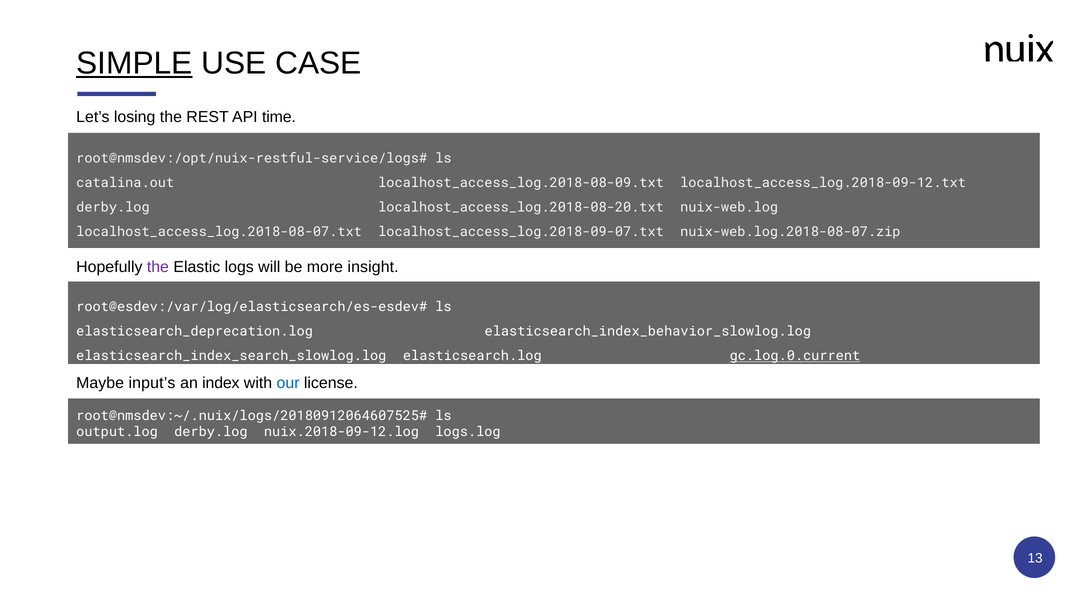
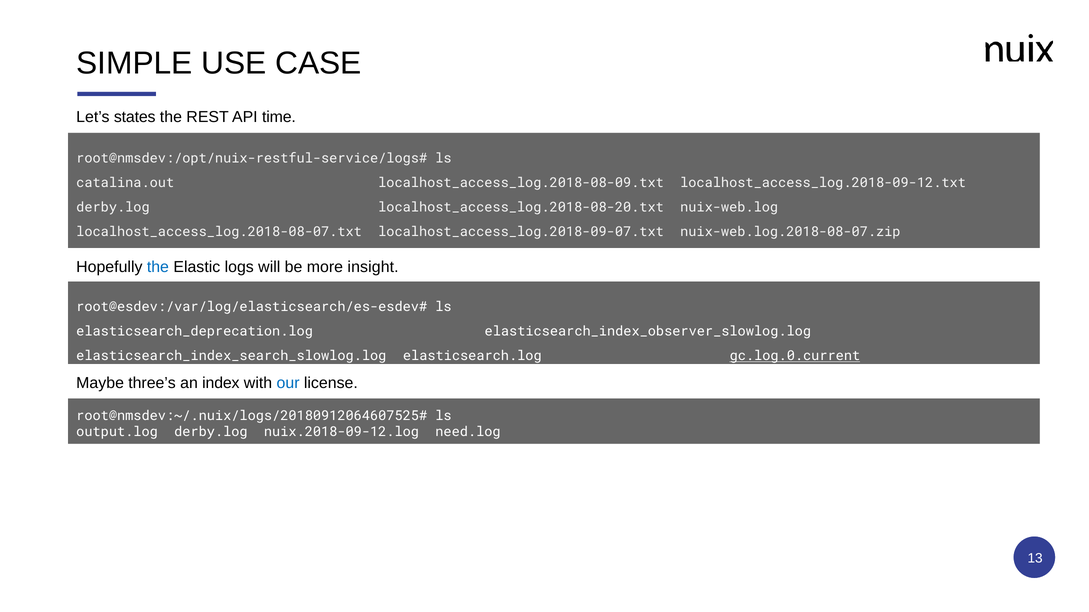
SIMPLE underline: present -> none (134, 63)
losing: losing -> states (135, 117)
the colour: purple -> blue (158, 267)
elasticsearch_index_behavior_slowlog.log: elasticsearch_index_behavior_slowlog.log -> elasticsearch_index_observer_slowlog.log (648, 332)
input’s: input’s -> three’s (152, 383)
logs.log: logs.log -> need.log (468, 432)
